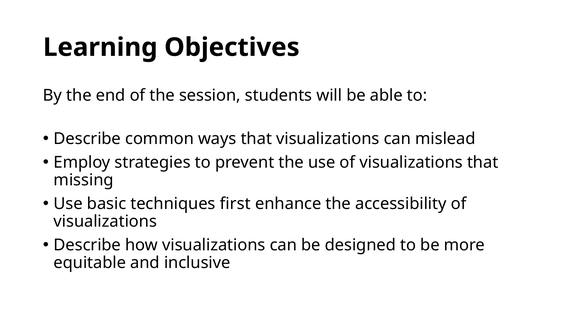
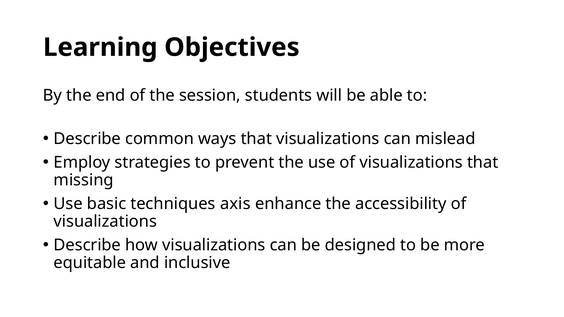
first: first -> axis (235, 204)
